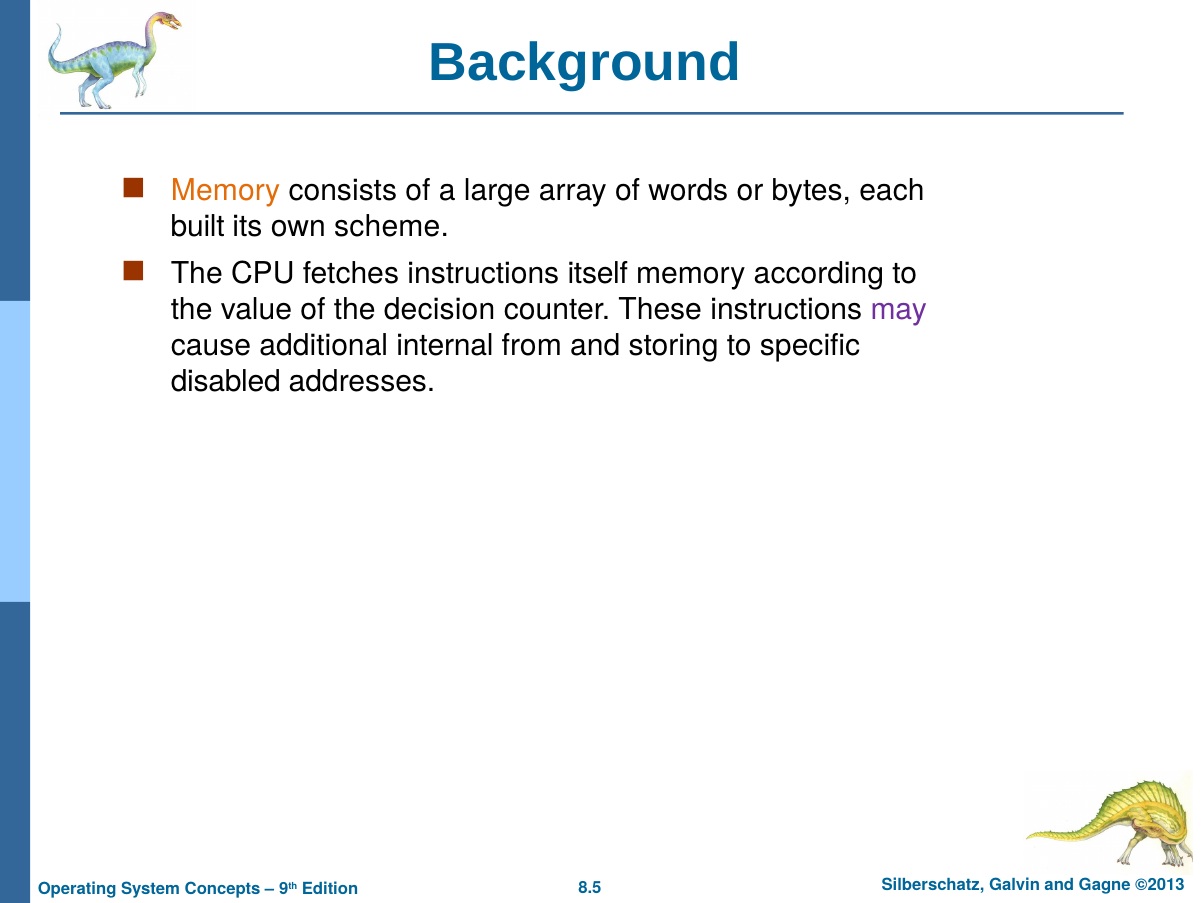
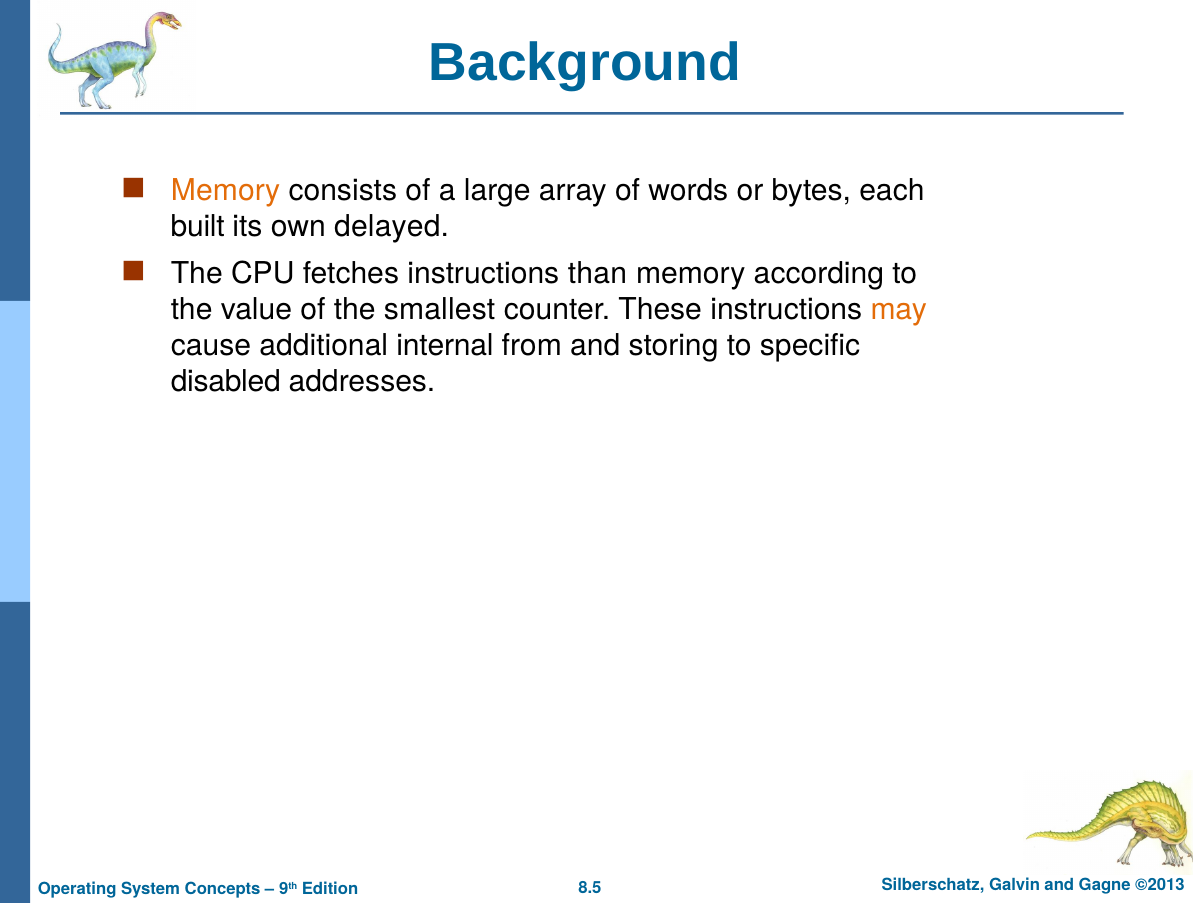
scheme: scheme -> delayed (392, 227)
itself: itself -> than (597, 274)
decision: decision -> smallest (440, 310)
may colour: purple -> orange (899, 310)
